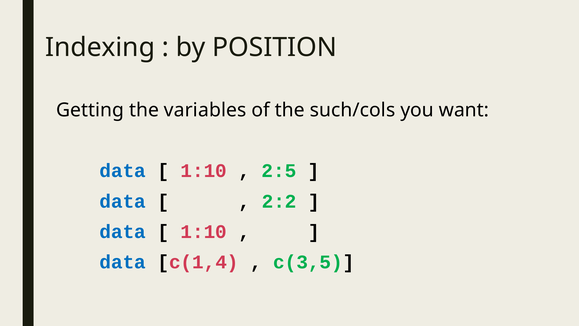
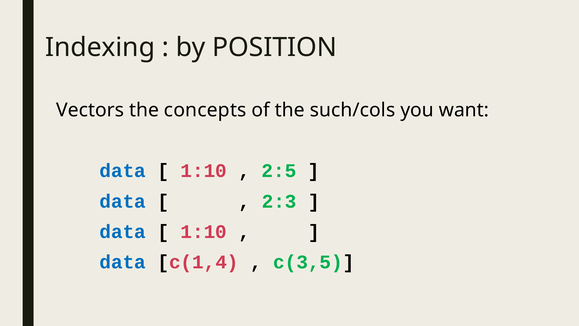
Getting: Getting -> Vectors (90, 110)
variables: variables -> concepts (205, 110)
2:2: 2:2 -> 2:3 (279, 201)
